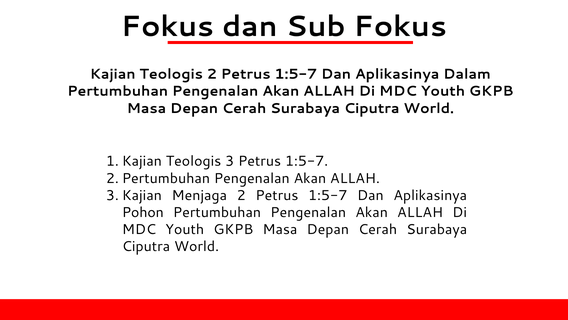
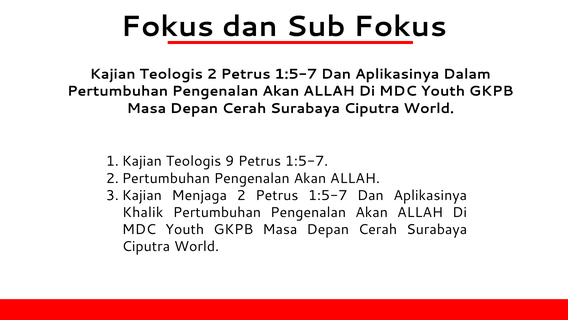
3: 3 -> 9 (230, 161)
Pohon: Pohon -> Khalik (143, 212)
